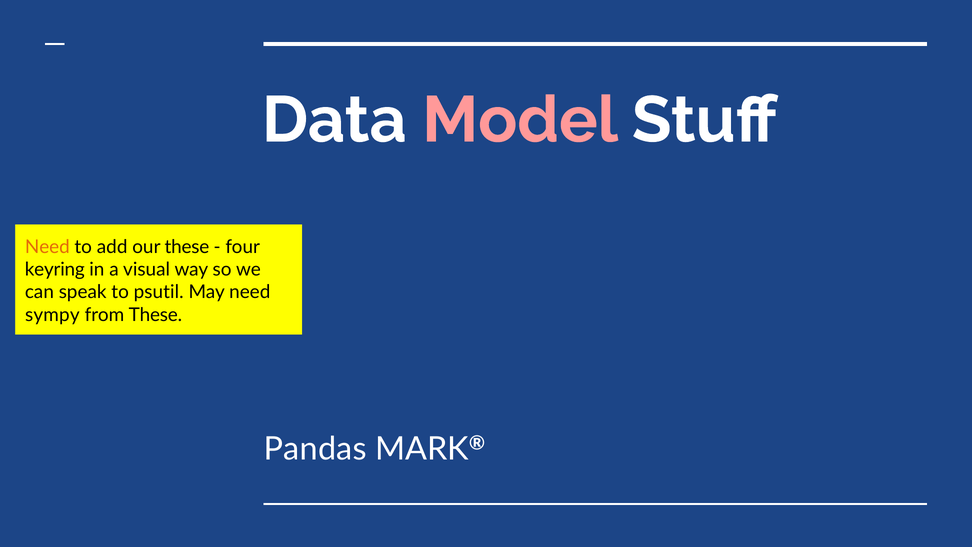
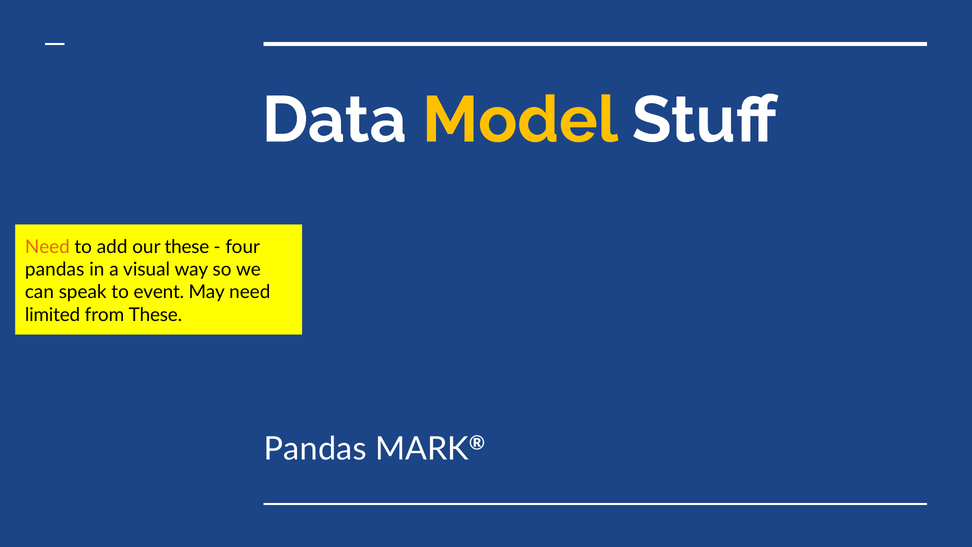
Model colour: pink -> yellow (520, 120)
keyring: keyring -> pandas (55, 269)
psutil: psutil -> event (159, 292)
sympy: sympy -> limited (53, 315)
